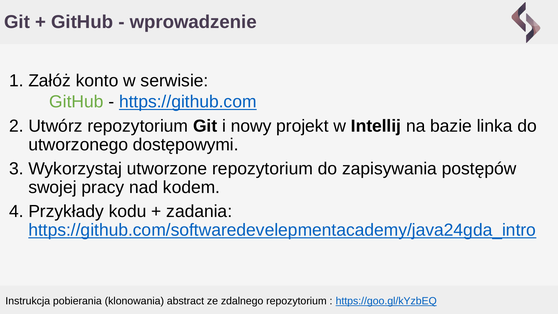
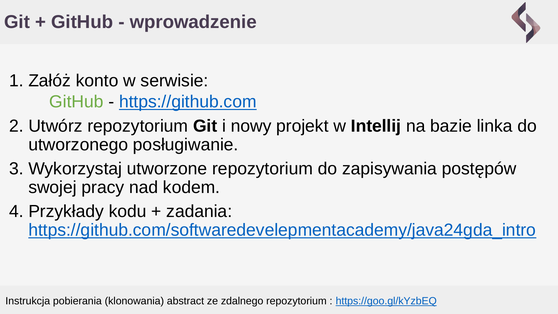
dostępowymi: dostępowymi -> posługiwanie (186, 145)
